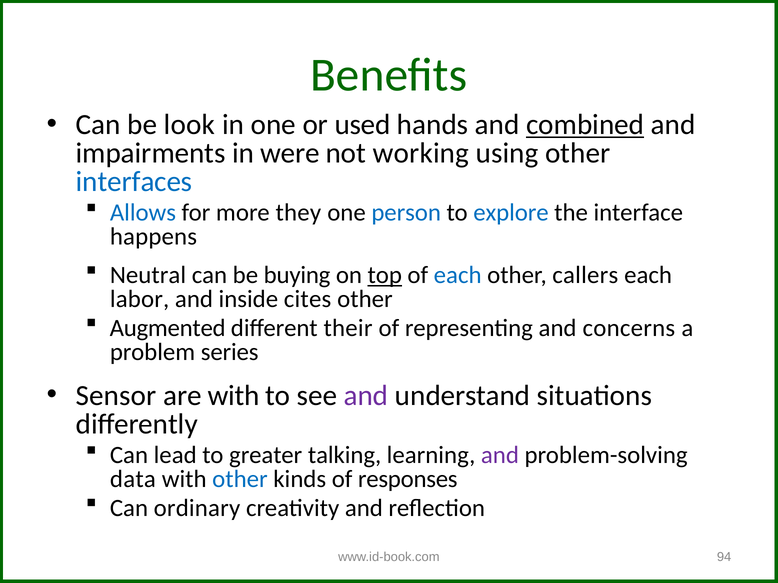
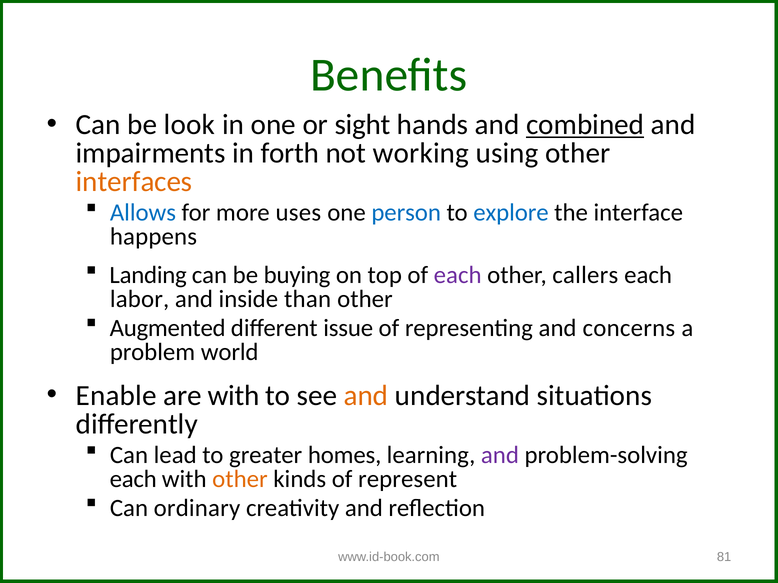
used: used -> sight (363, 125)
were: were -> forth (290, 153)
interfaces colour: blue -> orange (134, 182)
they: they -> uses (298, 213)
Neutral: Neutral -> Landing (148, 275)
top underline: present -> none (385, 275)
each colour: blue -> purple (458, 275)
cites: cites -> than (308, 299)
their: their -> issue (348, 328)
series: series -> world (230, 352)
Sensor: Sensor -> Enable (116, 396)
and colour: purple -> orange (366, 396)
talking: talking -> homes (345, 455)
data: data -> each (133, 479)
other colour: blue -> orange (240, 479)
responses: responses -> represent (408, 479)
94: 94 -> 81 (724, 557)
